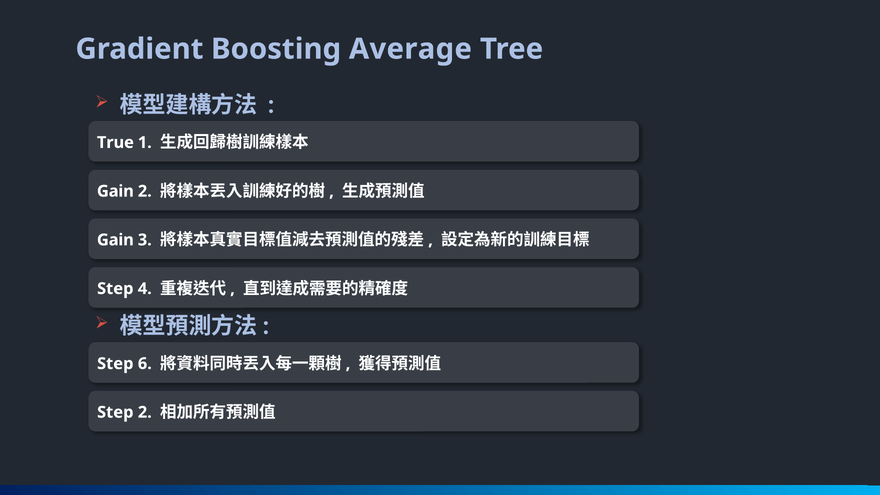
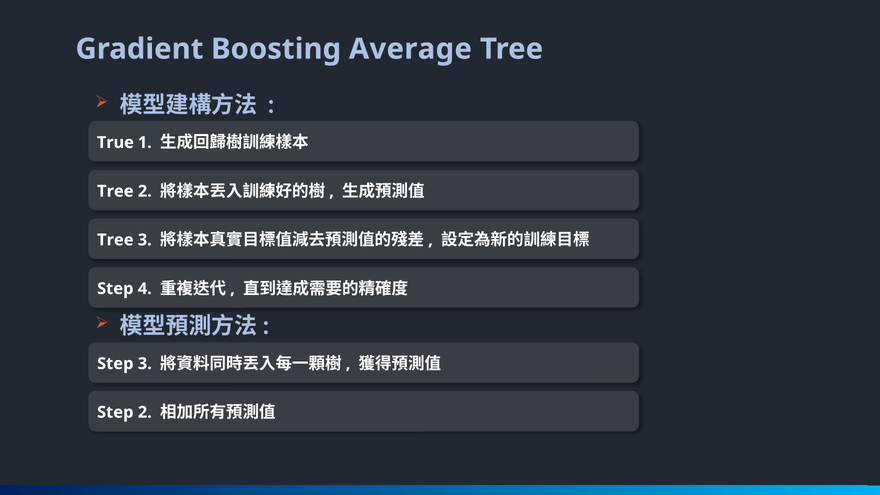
Gain: Gain -> Tree (115, 191)
Gain: Gain -> Tree (115, 240)
Step 6: 6 -> 3 (145, 364)
